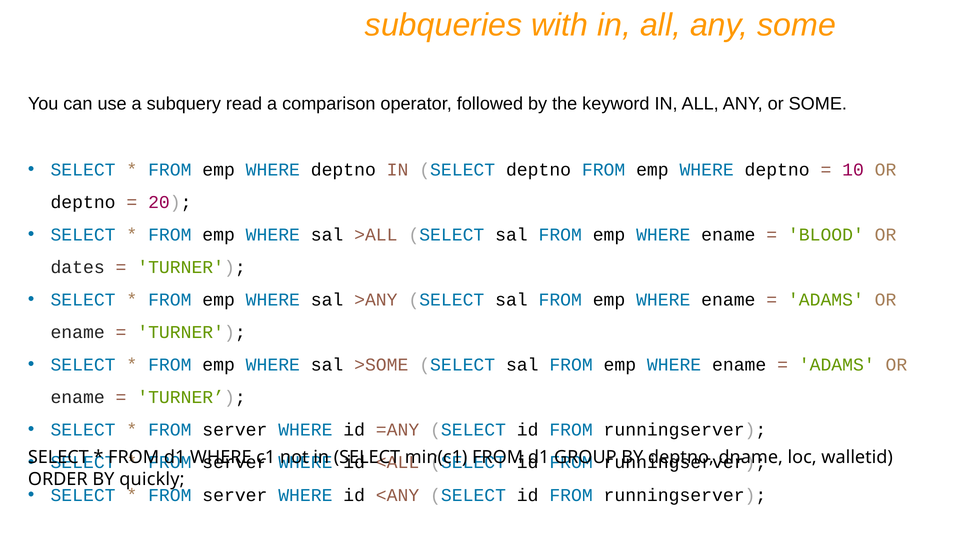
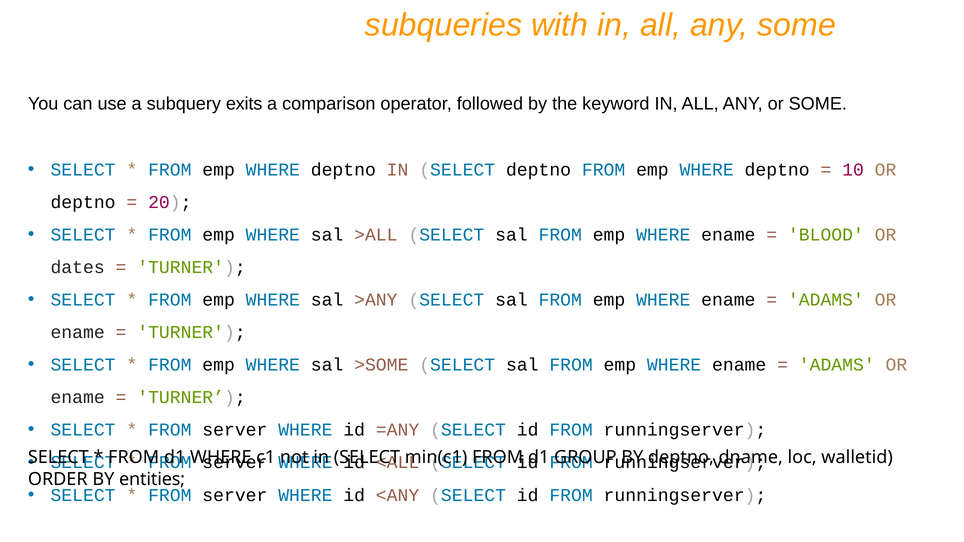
read: read -> exits (244, 104)
quickly: quickly -> entities (152, 479)
